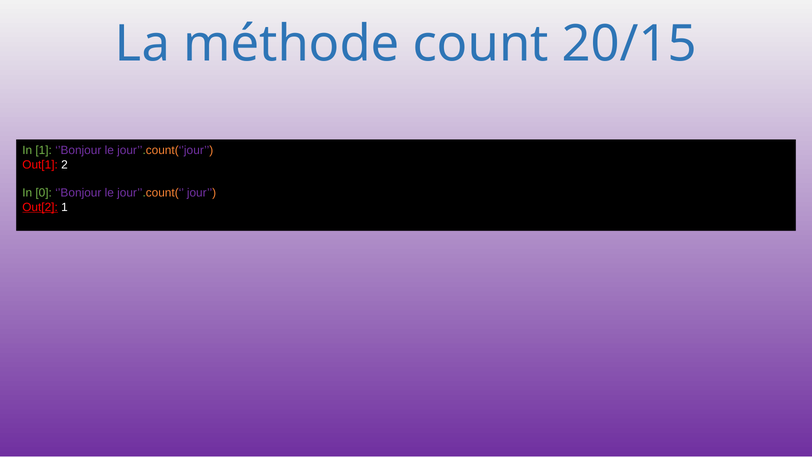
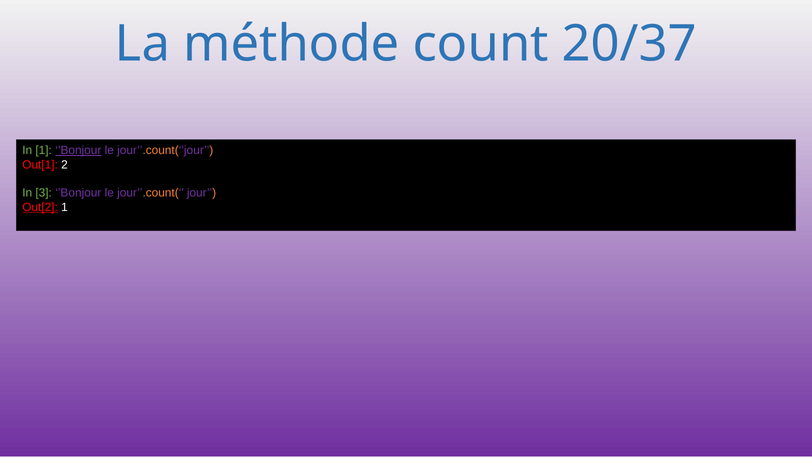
20/15: 20/15 -> 20/37 (629, 44)
’Bonjour underline: none -> present (78, 150)
0: 0 -> 3 (44, 193)
